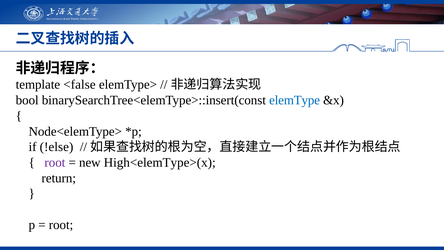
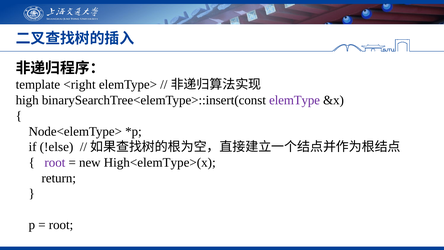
<false: <false -> <right (80, 85)
bool: bool -> high (27, 100)
elemType colour: blue -> purple (295, 100)
